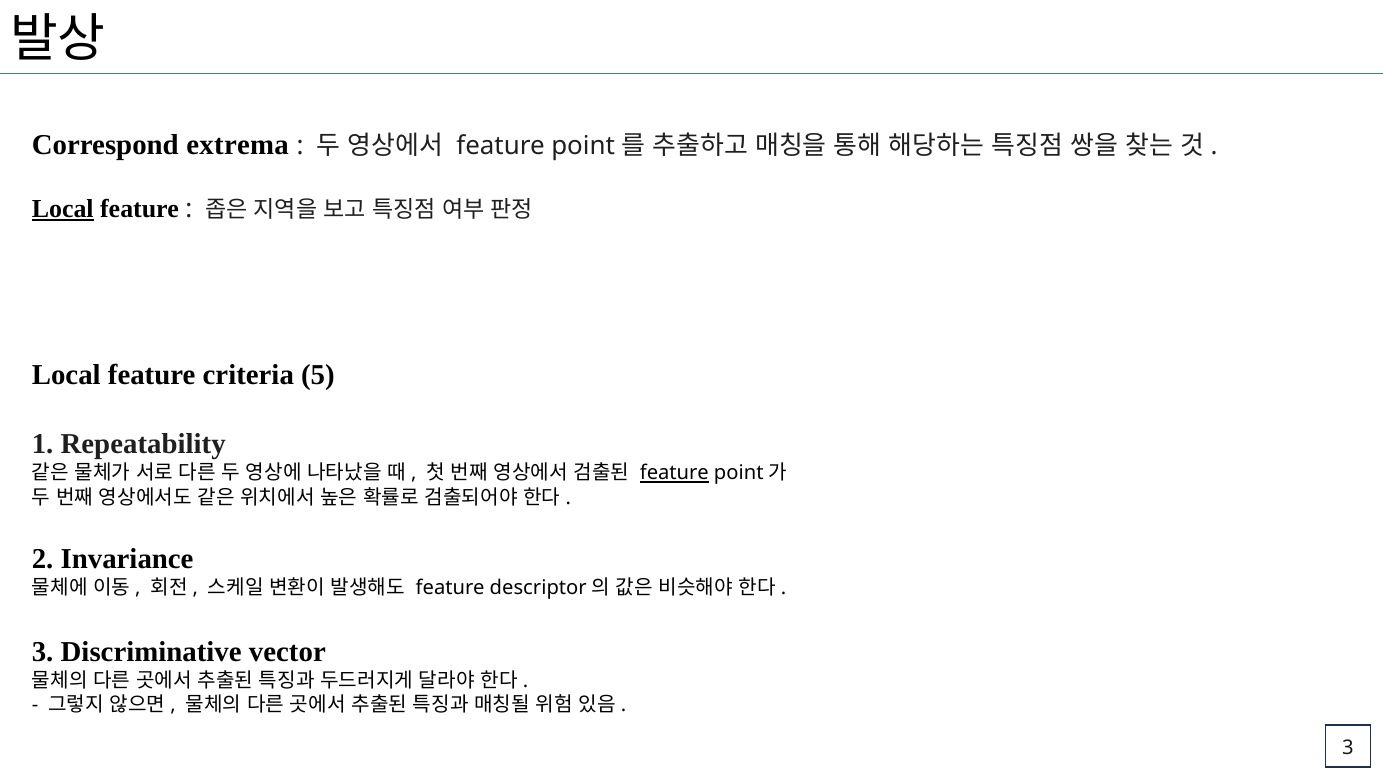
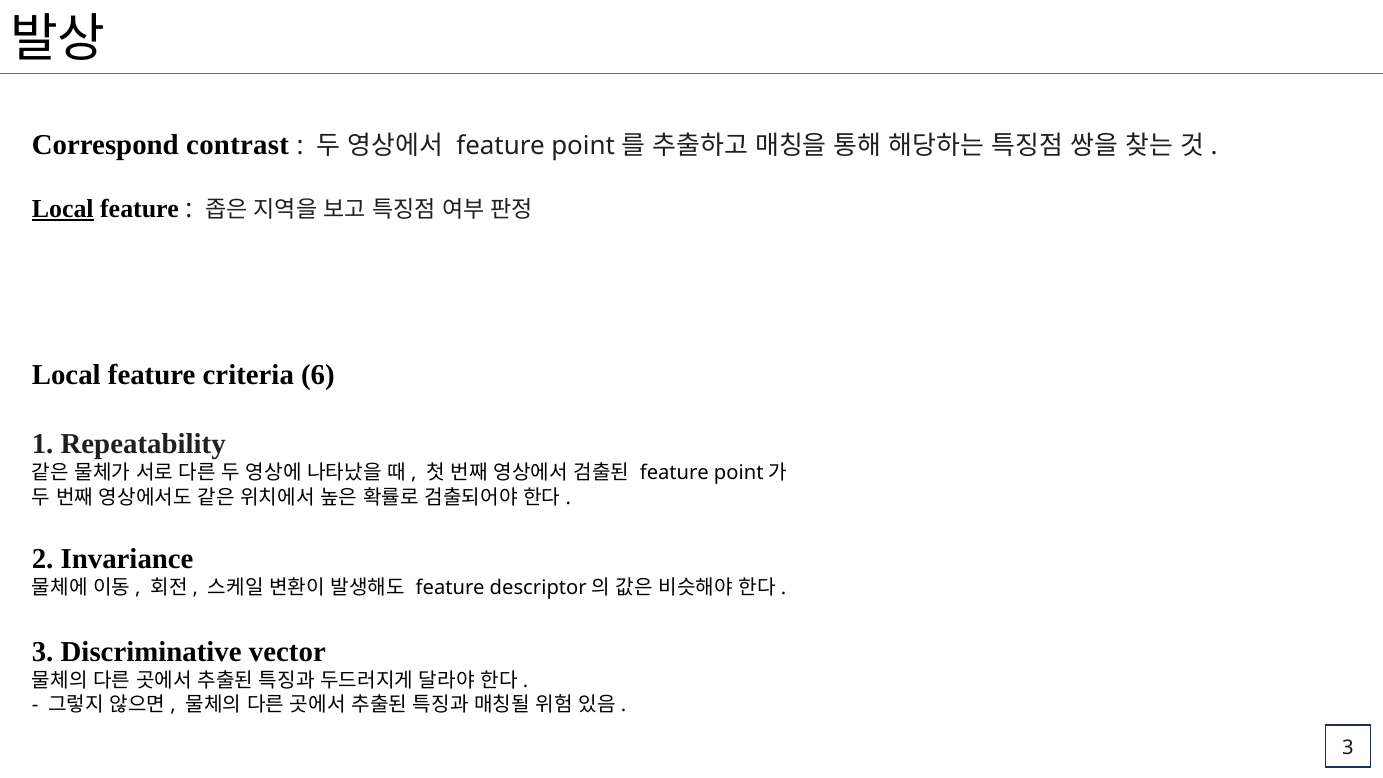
extrema: extrema -> contrast (238, 145)
5: 5 -> 6 (318, 375)
feature underline: present -> none (674, 473)
